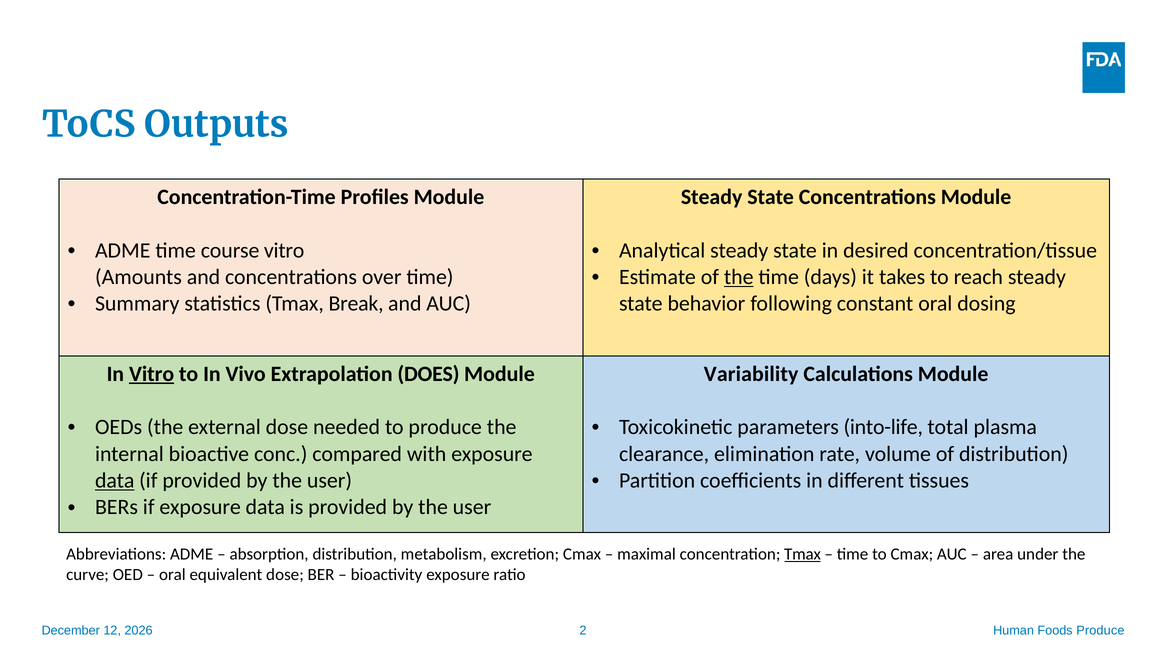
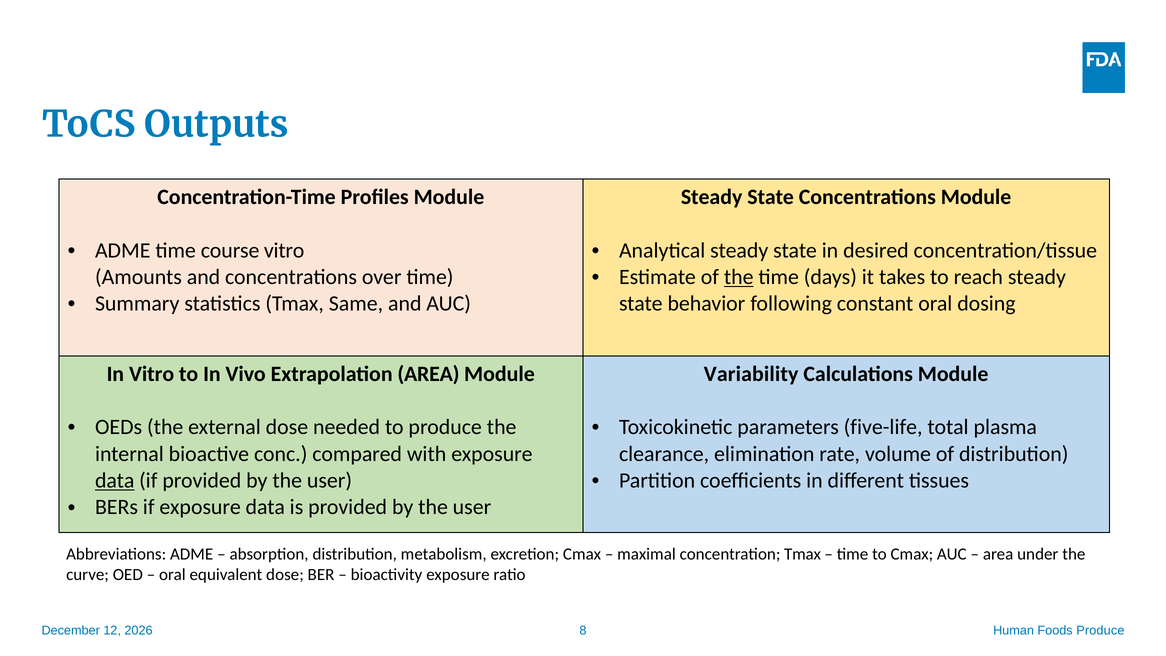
Break: Break -> Same (356, 304)
Vitro underline: present -> none (152, 374)
Extrapolation DOES: DOES -> AREA (428, 374)
into-life: into-life -> five-life (883, 427)
Tmax underline: present -> none (803, 554)
2: 2 -> 8 (583, 630)
